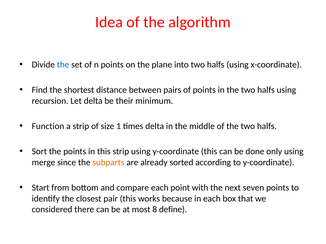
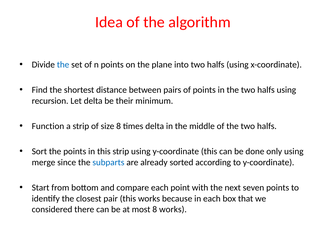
size 1: 1 -> 8 (119, 126)
subparts colour: orange -> blue (108, 163)
8 define: define -> works (173, 210)
